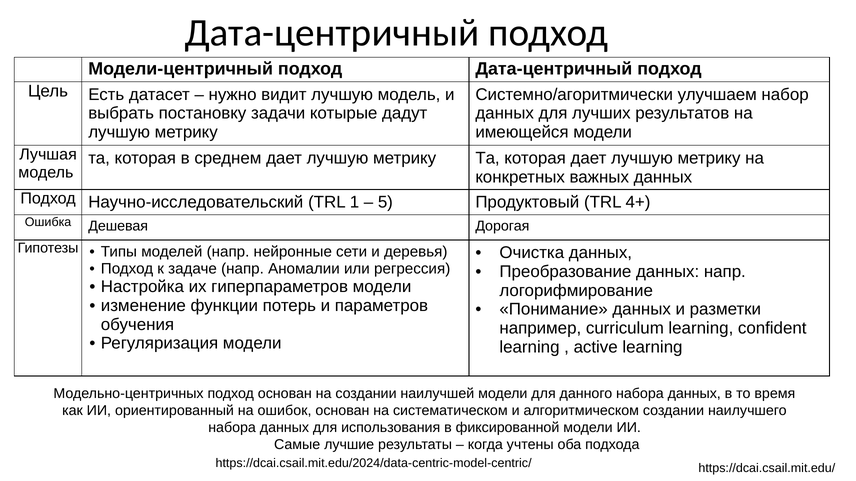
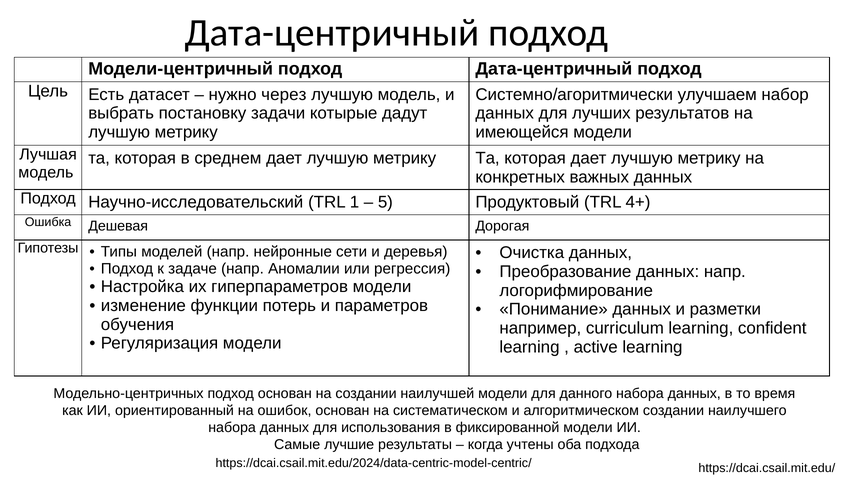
видит: видит -> через (284, 95)
